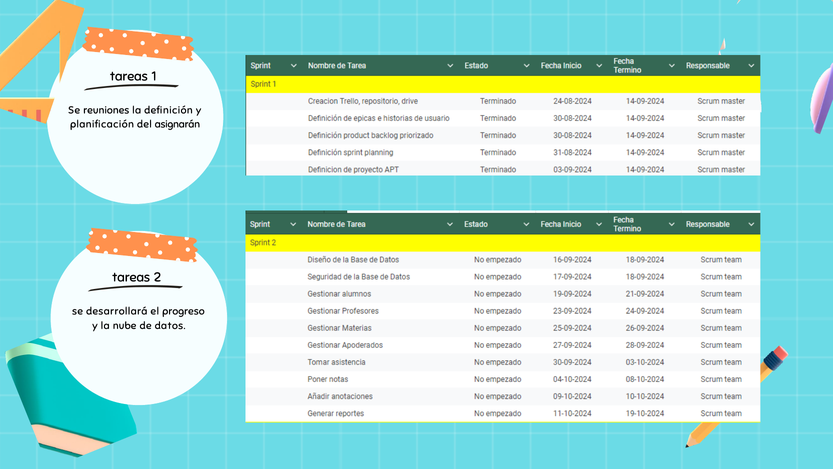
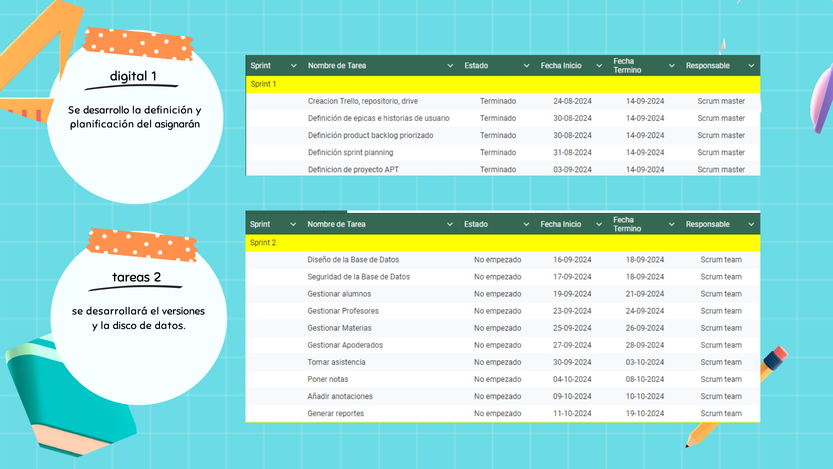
tareas: tareas -> digital (129, 76)
reuniones: reuniones -> desarrollo (106, 110)
progreso: progreso -> versiones (183, 311)
nube: nube -> disco (125, 325)
